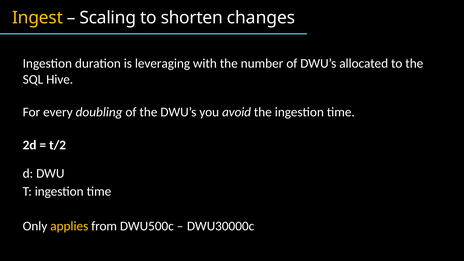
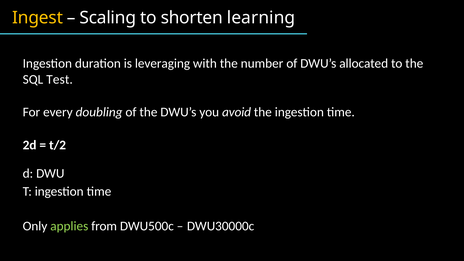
changes: changes -> learning (261, 18)
Hive: Hive -> Test (60, 79)
applies colour: yellow -> light green (69, 226)
